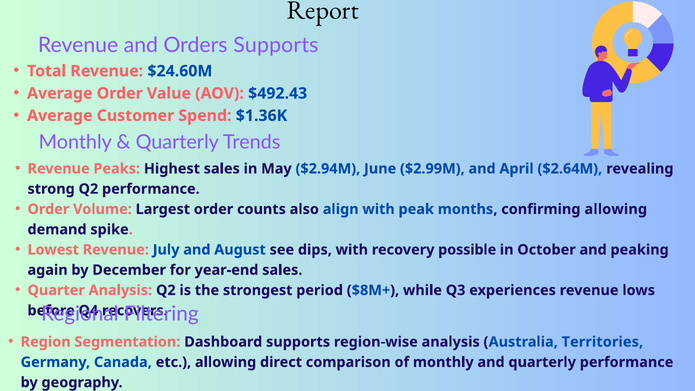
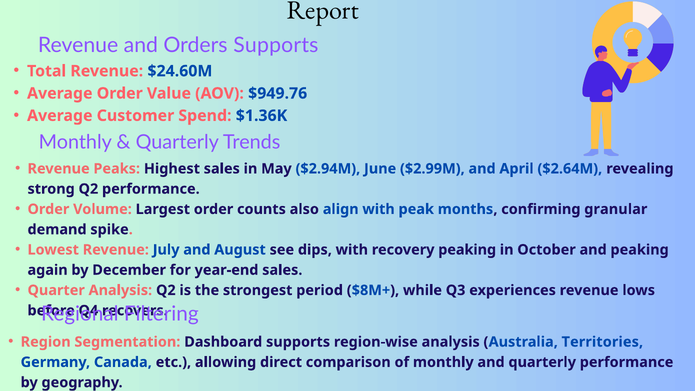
$492.43: $492.43 -> $949.76 (278, 93)
confirming allowing: allowing -> granular (616, 209)
recovery possible: possible -> peaking (467, 250)
